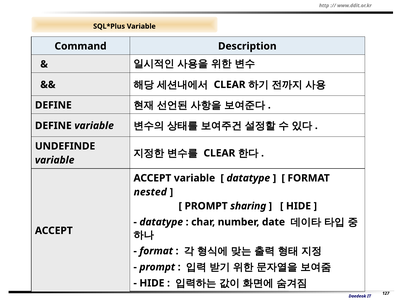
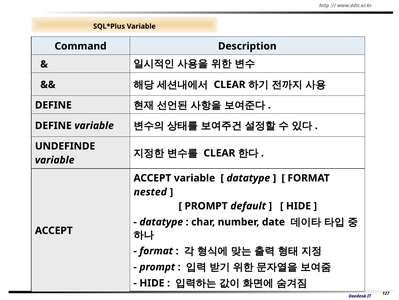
sharing: sharing -> default (248, 205)
